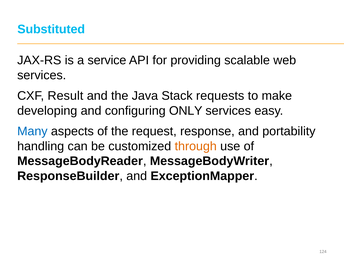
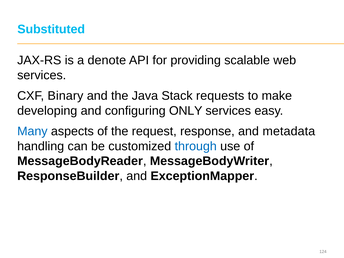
service: service -> denote (107, 60)
Result: Result -> Binary (65, 96)
portability: portability -> metadata (289, 131)
through colour: orange -> blue (196, 146)
